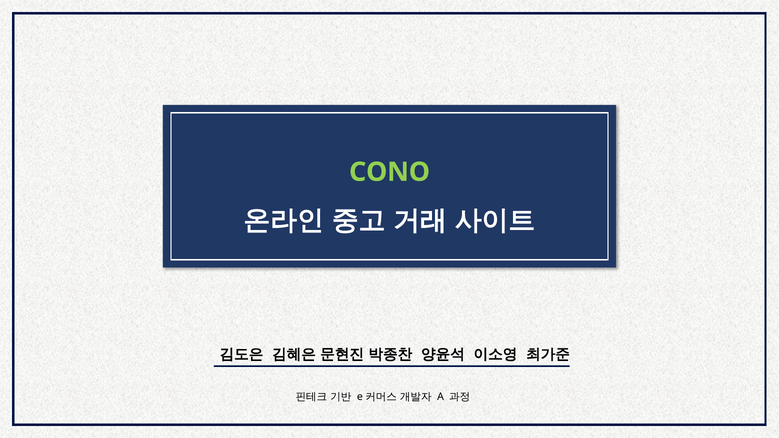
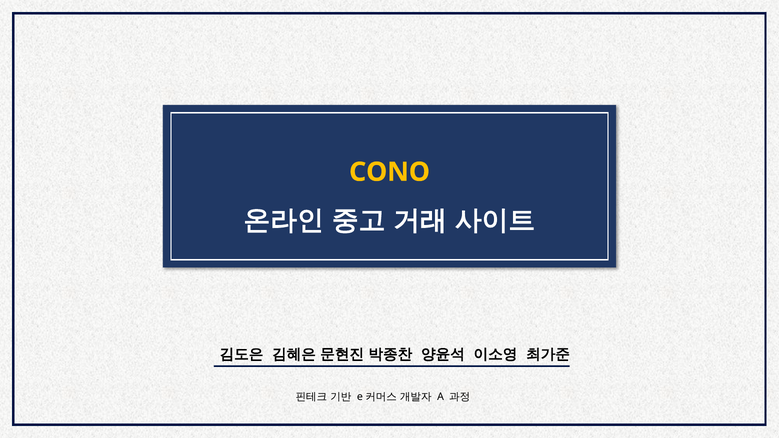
CONO colour: light green -> yellow (390, 172)
